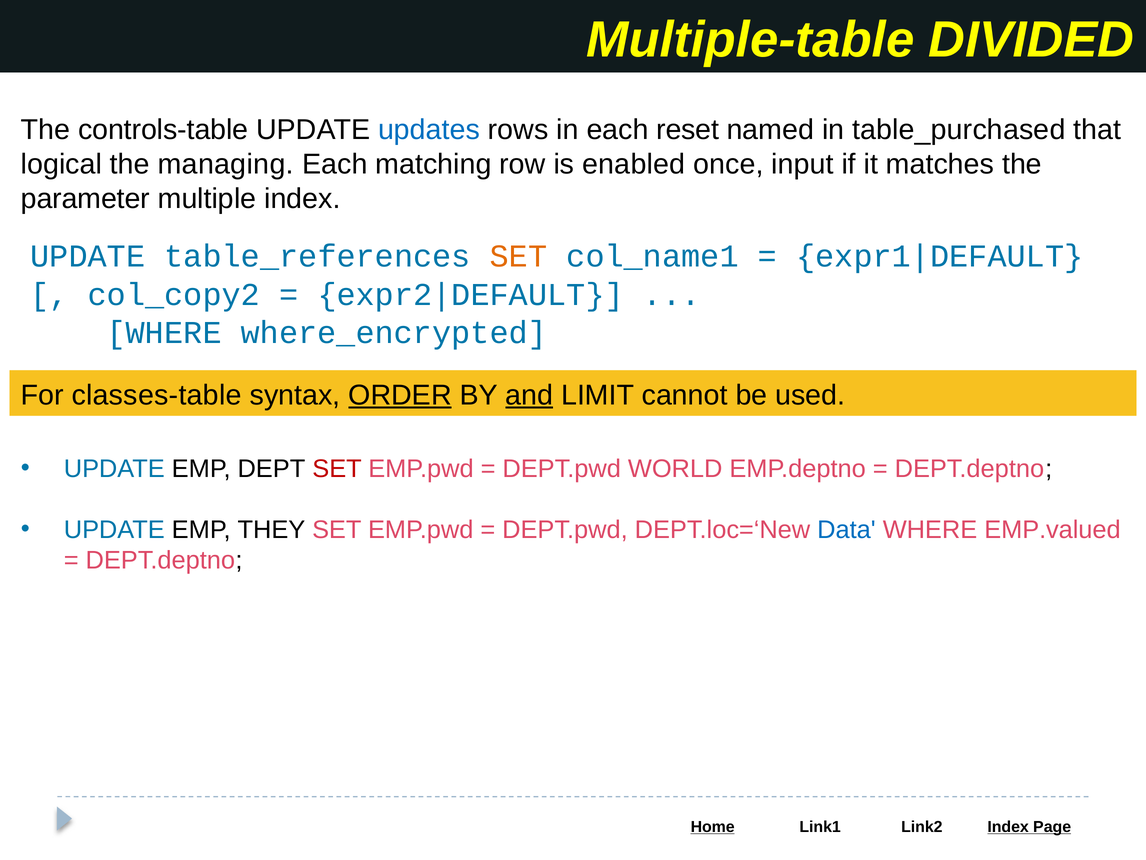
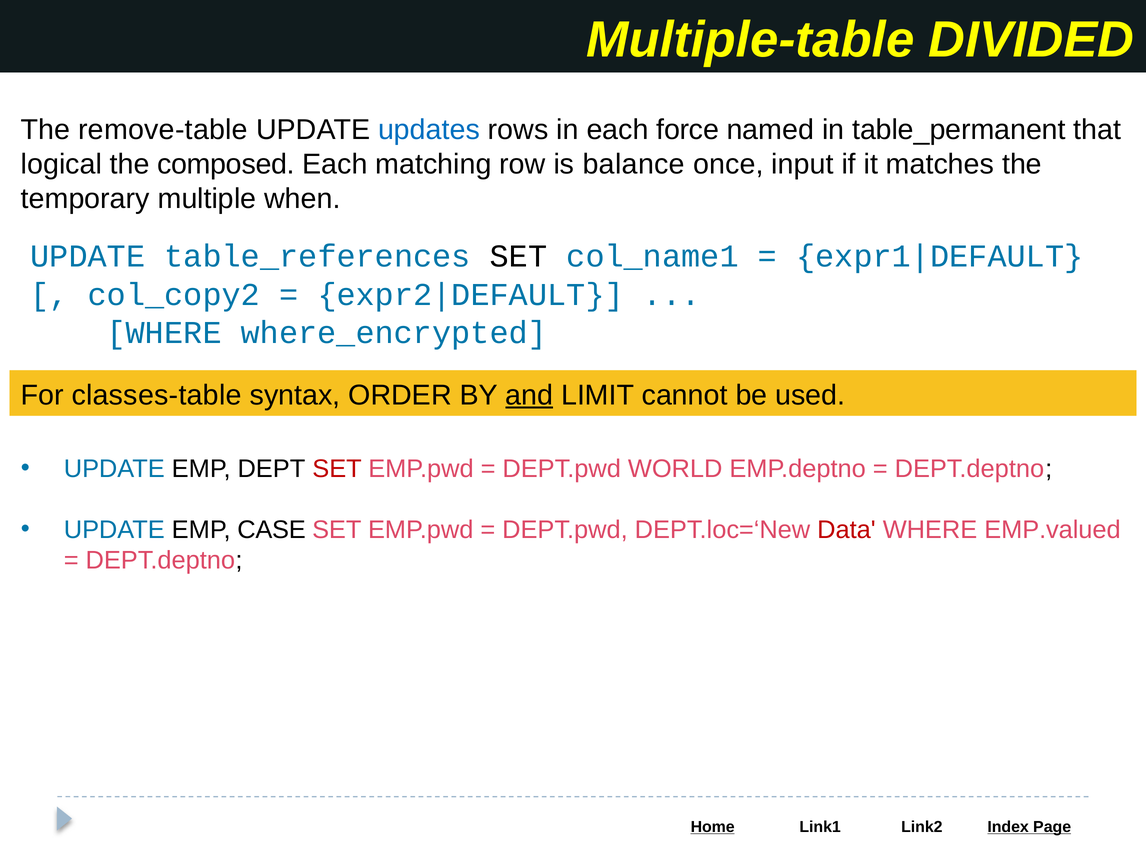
controls-table: controls-table -> remove-table (163, 130)
reset: reset -> force (688, 130)
table_purchased: table_purchased -> table_permanent (959, 130)
managing: managing -> composed (226, 164)
enabled: enabled -> balance (634, 164)
parameter: parameter -> temporary (85, 199)
multiple index: index -> when (302, 199)
SET colour: orange -> black (518, 256)
ORDER underline: present -> none (400, 395)
THEY: THEY -> CASE (272, 529)
Data colour: blue -> red (846, 529)
